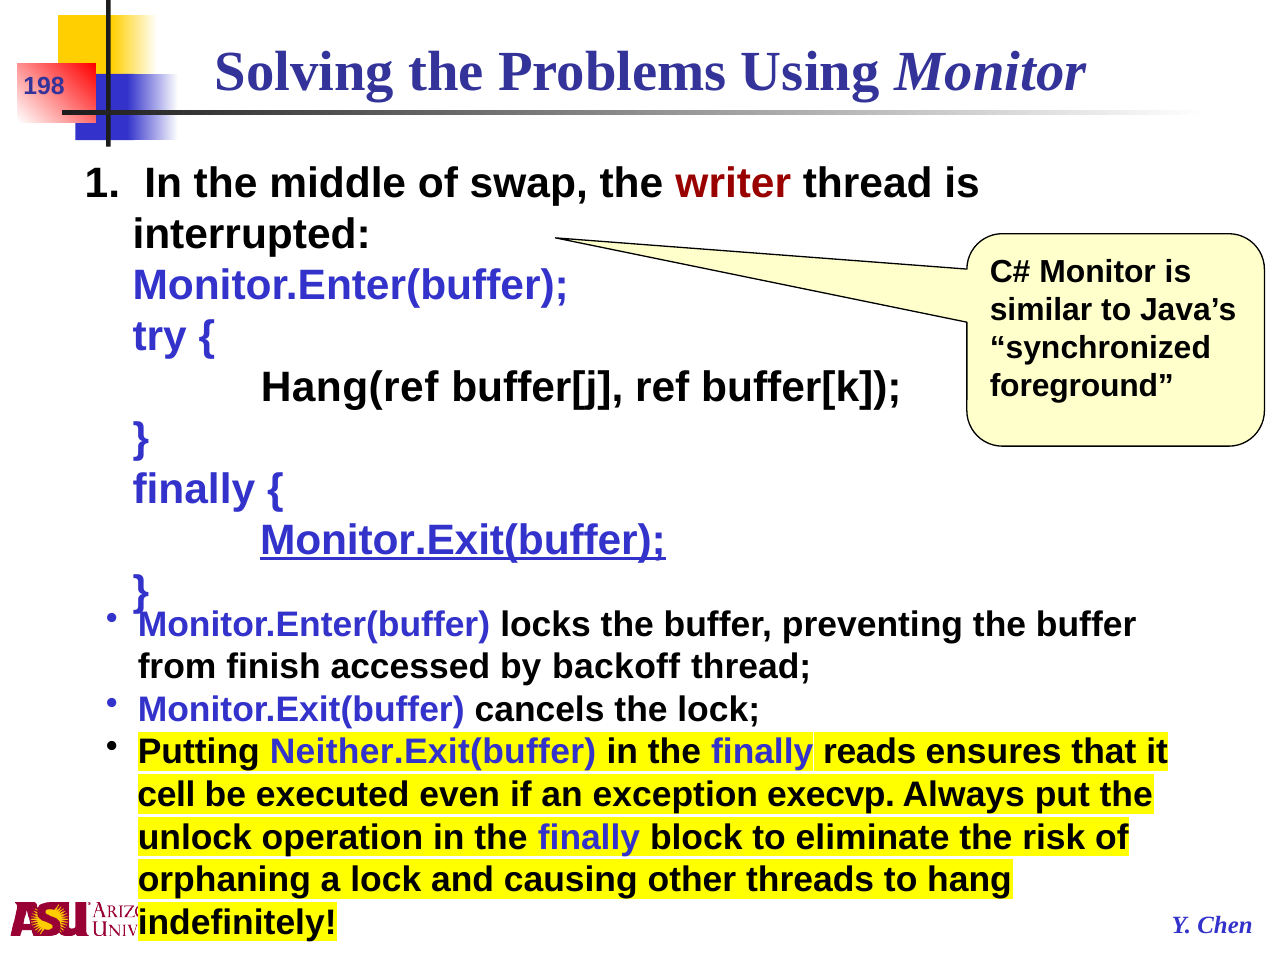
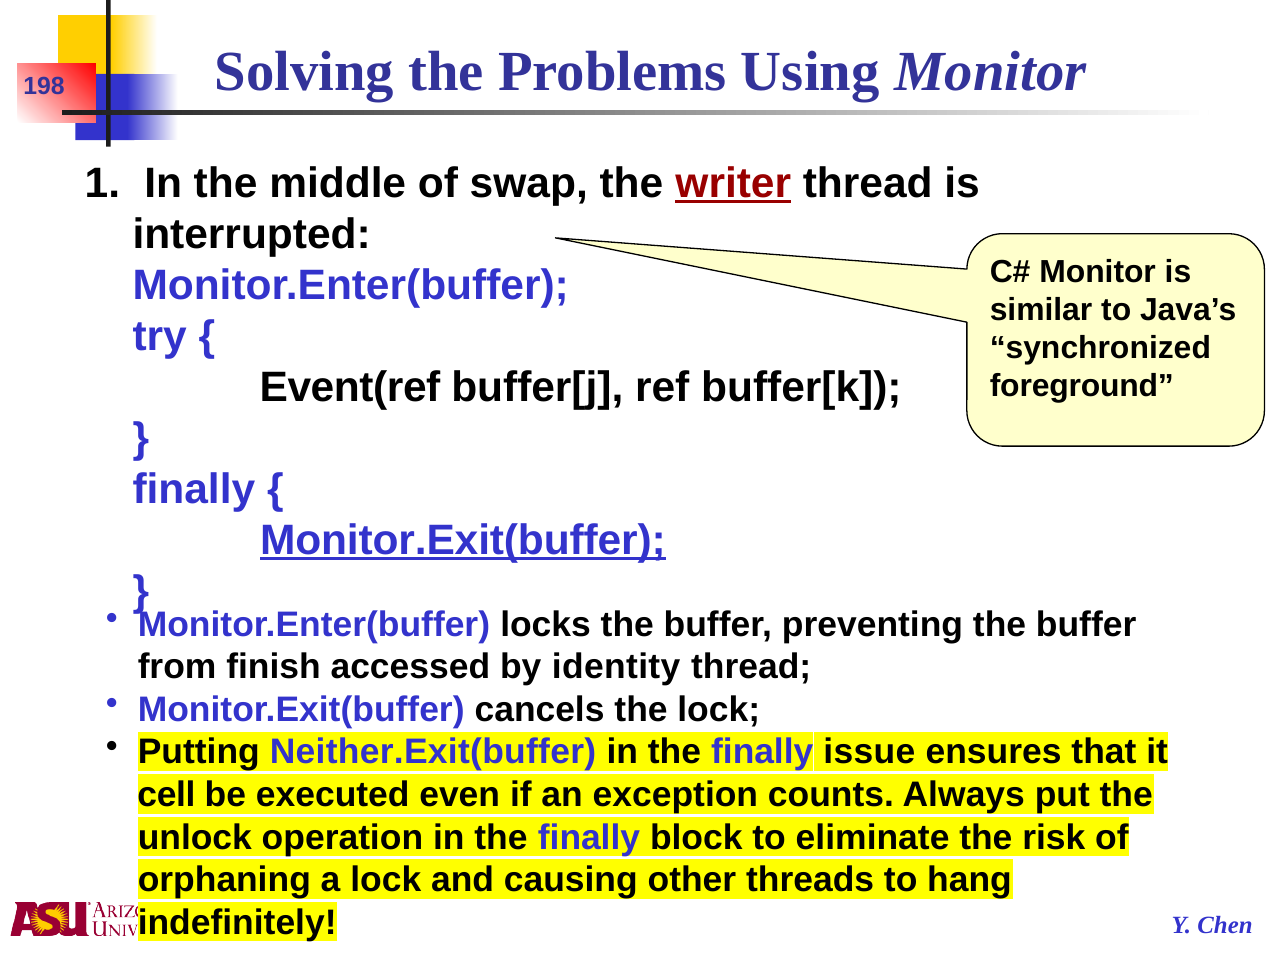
writer underline: none -> present (733, 183)
Hang(ref: Hang(ref -> Event(ref (350, 387)
backoff: backoff -> identity (616, 667)
reads: reads -> issue (869, 753)
execvp: execvp -> counts (831, 795)
